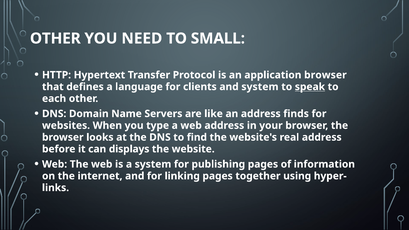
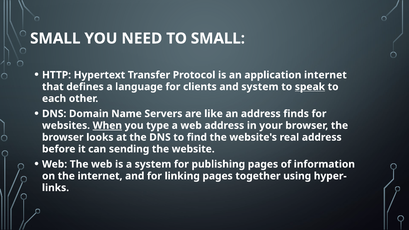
OTHER: OTHER -> SMALL (55, 38)
application browser: browser -> internet (325, 75)
When underline: none -> present (107, 126)
displays: displays -> sending (129, 149)
